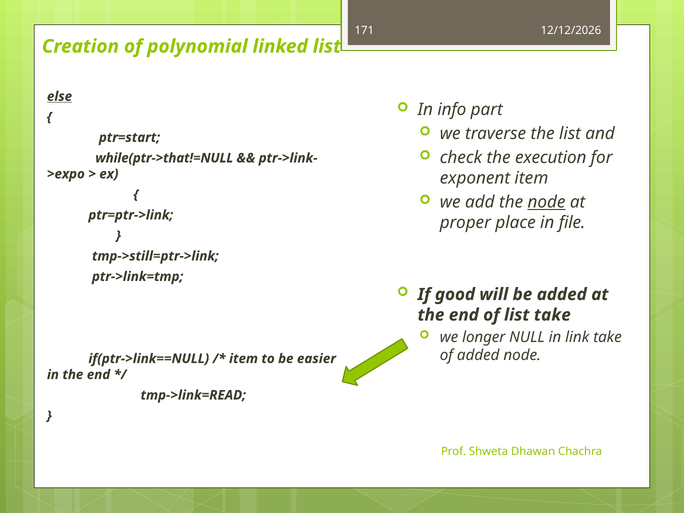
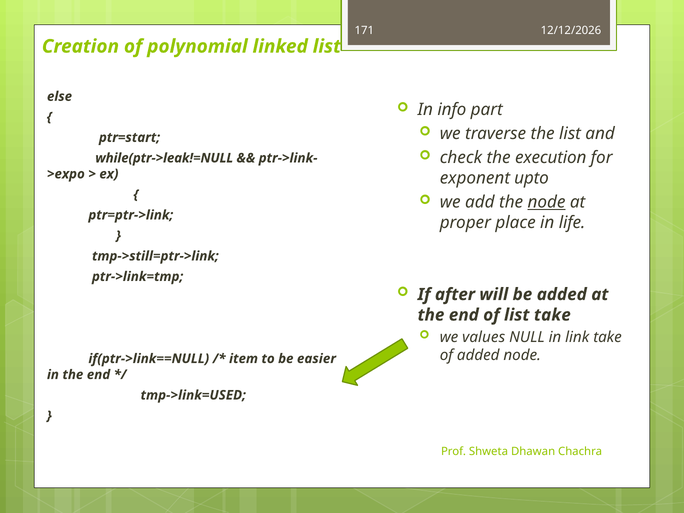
else underline: present -> none (60, 96)
while(ptr->that!=NULL: while(ptr->that!=NULL -> while(ptr->leak!=NULL (164, 158)
exponent item: item -> upto (532, 178)
file: file -> life (572, 223)
good: good -> after (455, 294)
longer: longer -> values (484, 337)
tmp->link=READ: tmp->link=READ -> tmp->link=USED (193, 395)
